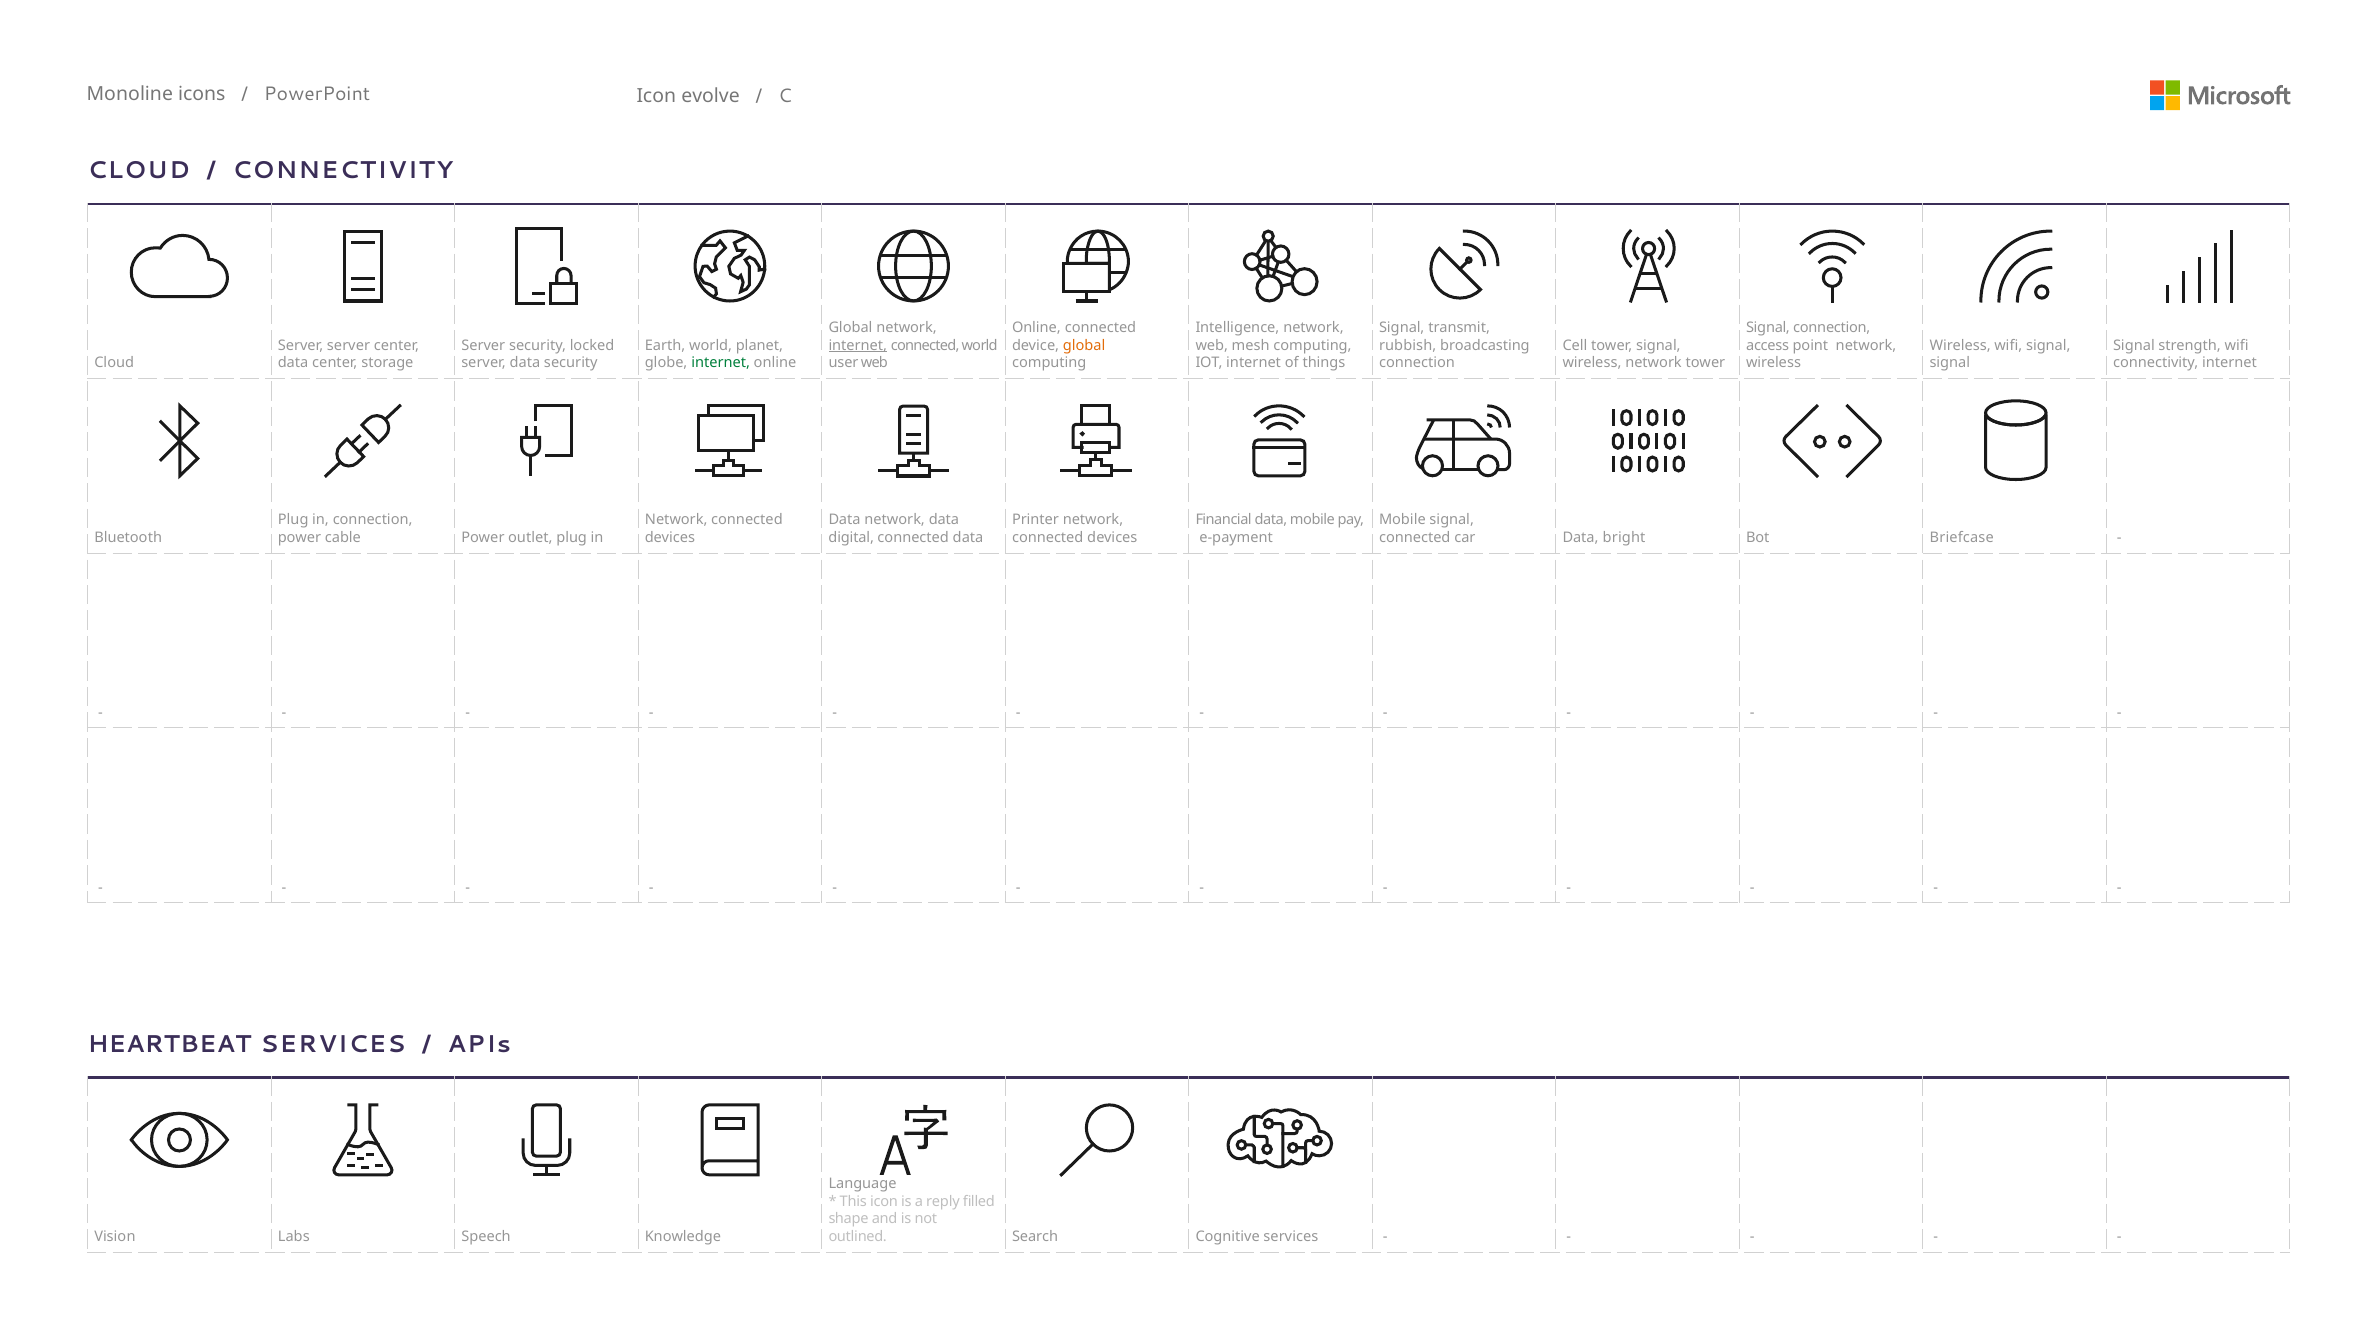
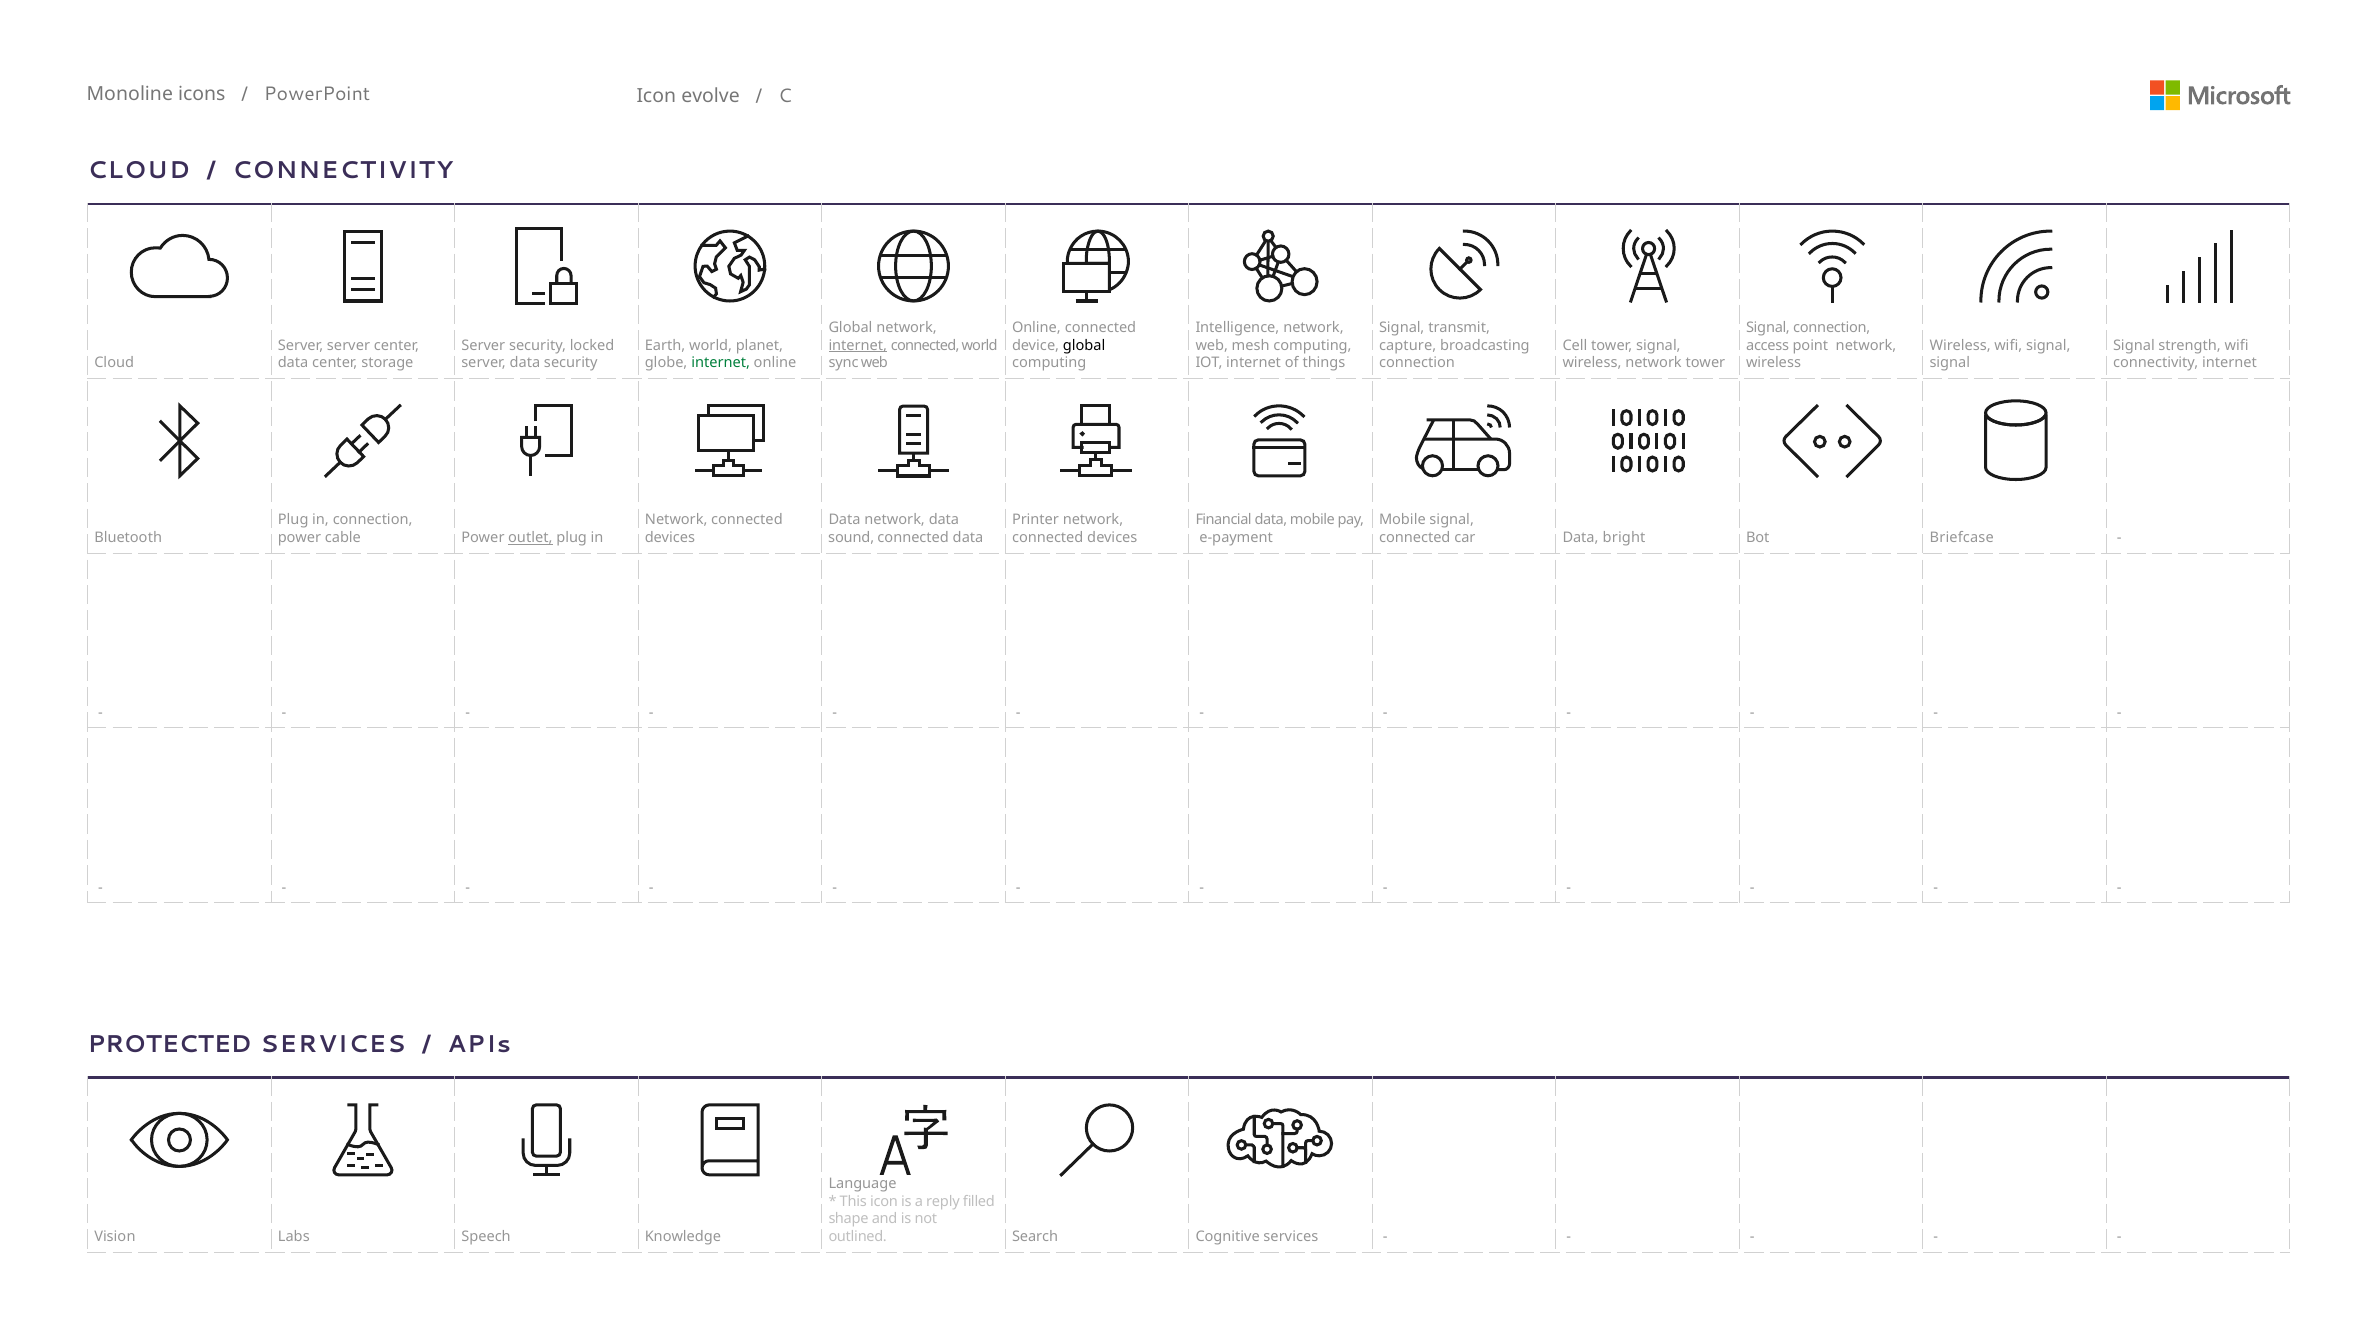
global colour: orange -> black (1084, 345)
rubbish: rubbish -> capture (1408, 345)
user: user -> sync (844, 363)
outlet underline: none -> present (530, 538)
digital: digital -> sound (851, 538)
HEARTBEAT: HEARTBEAT -> PROTECTED (170, 1044)
